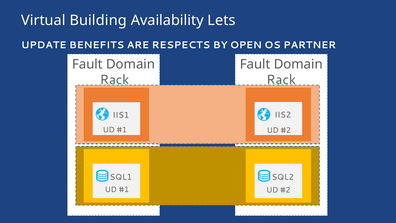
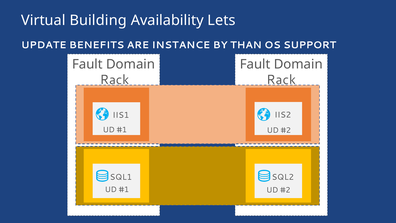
RESPECTS: RESPECTS -> INSTANCE (181, 45)
OPEN: OPEN -> THAN (246, 45)
PARTNER: PARTNER -> SUPPORT (310, 45)
